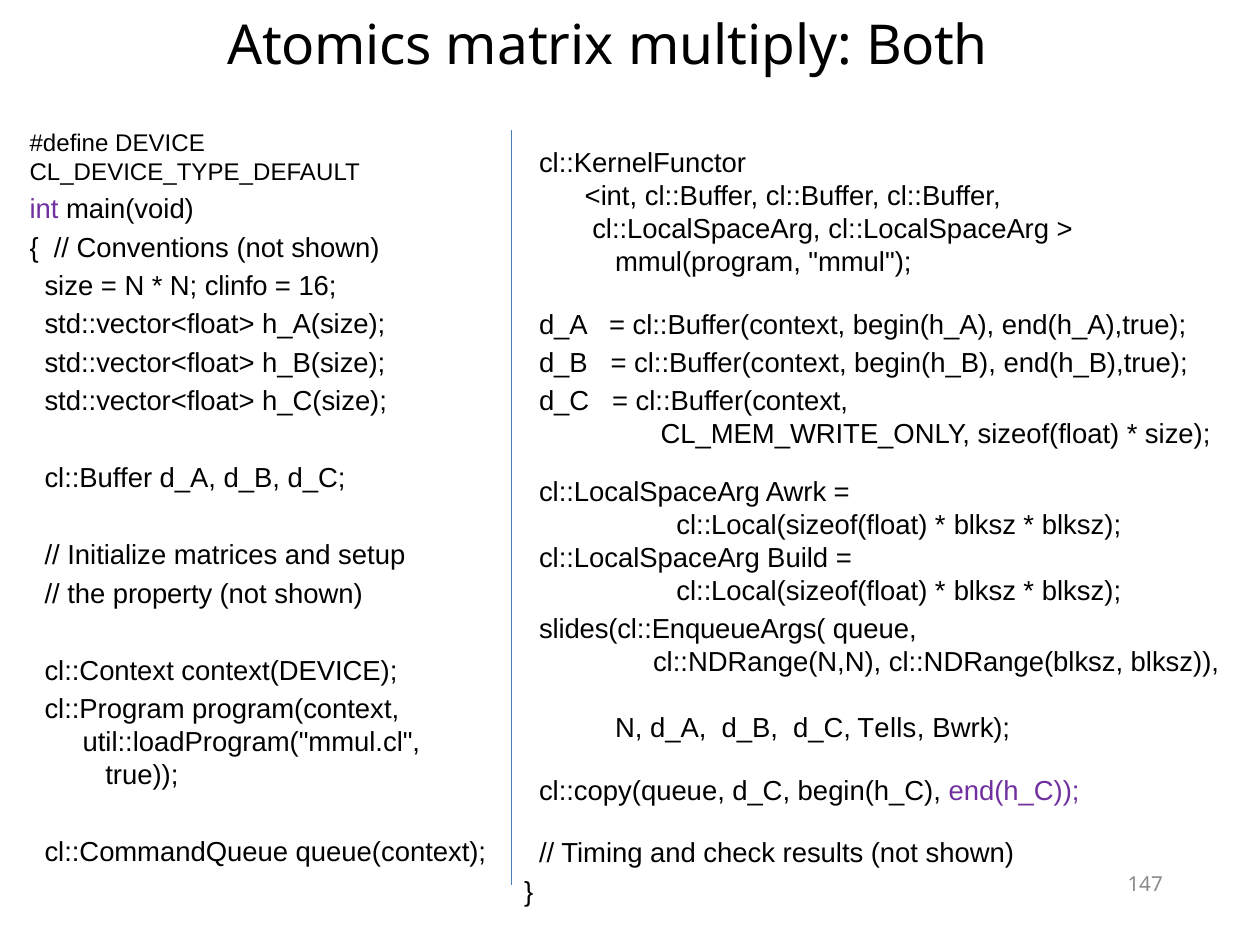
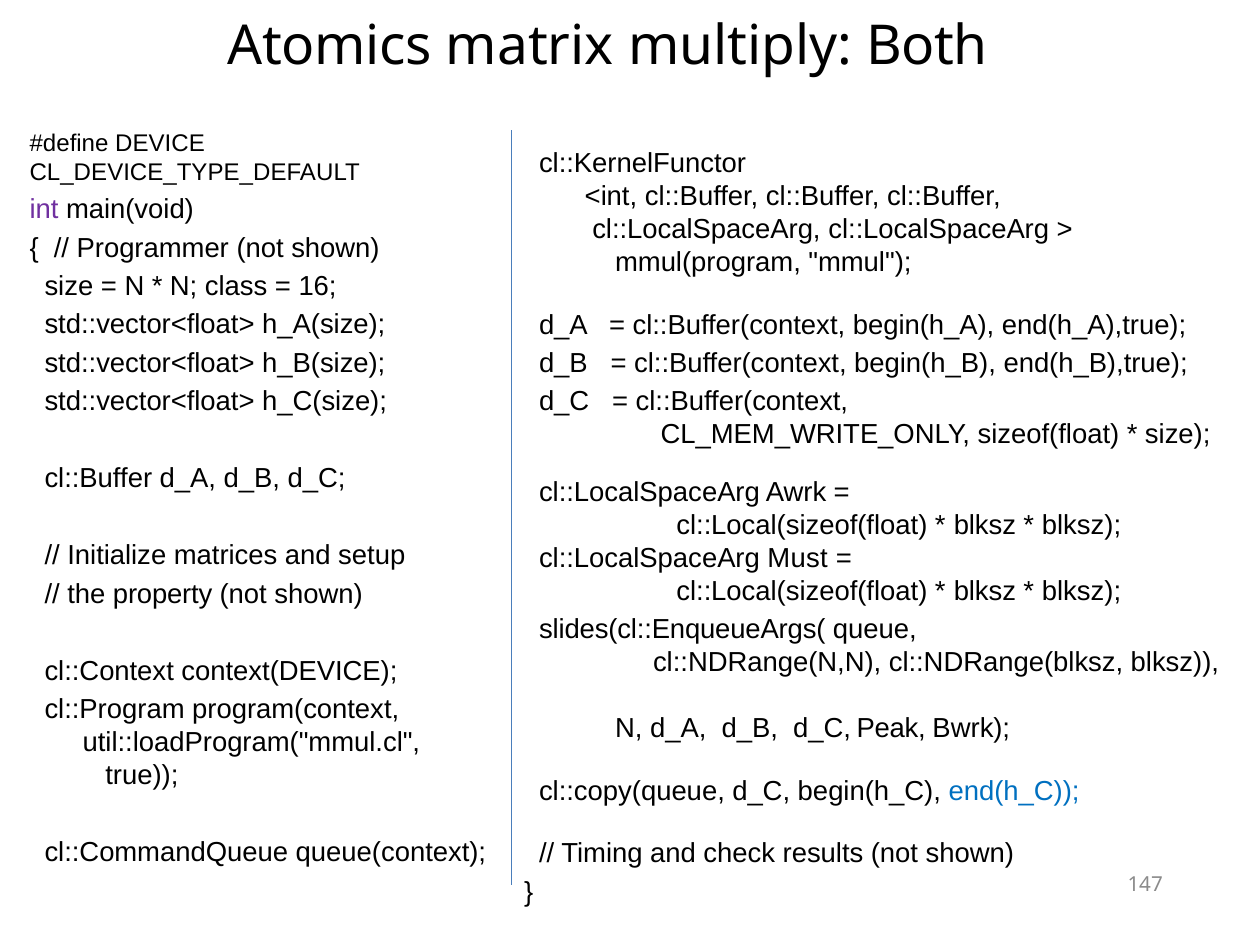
Conventions: Conventions -> Programmer (153, 248)
clinfo: clinfo -> class (236, 286)
Build: Build -> Must (798, 558)
Tells: Tells -> Peak (891, 728)
end(h_C colour: purple -> blue (1014, 791)
